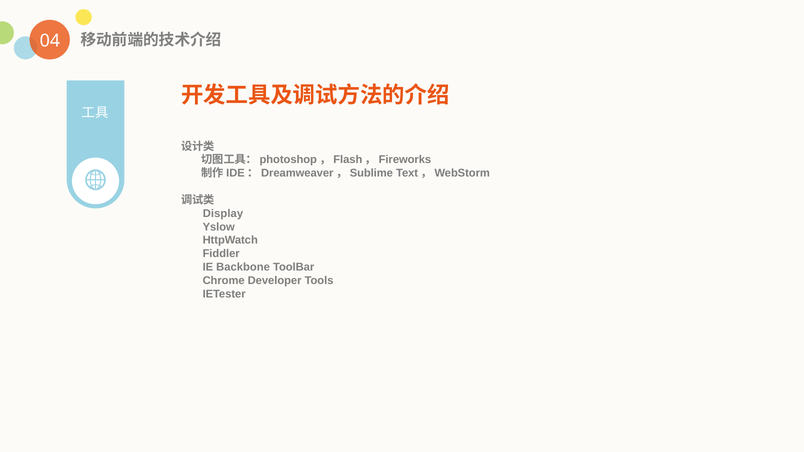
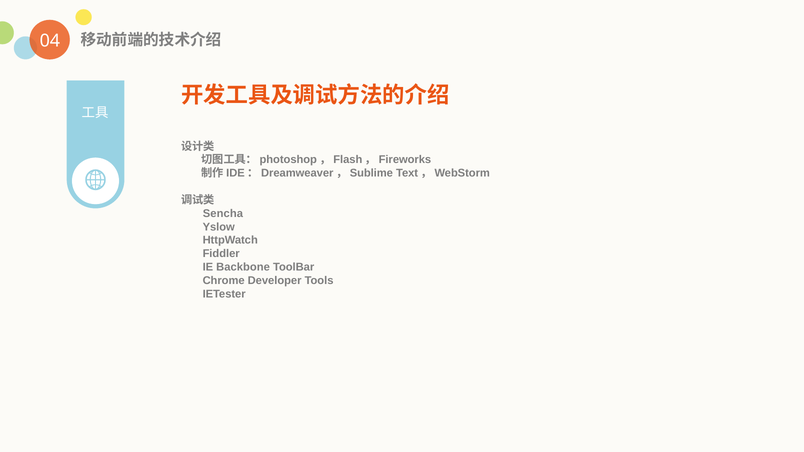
Display: Display -> Sencha (223, 213)
